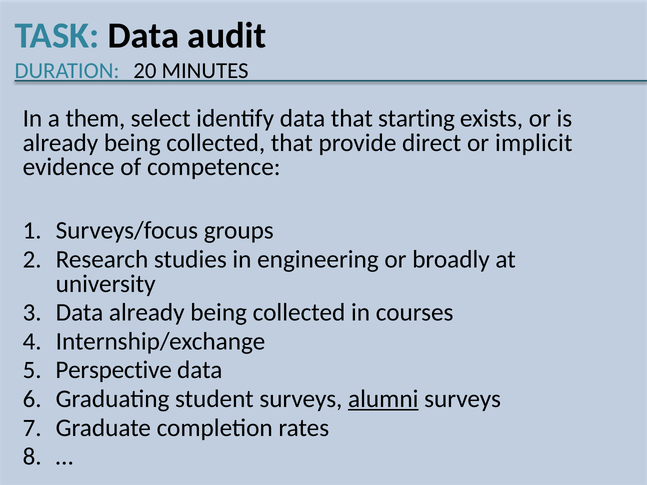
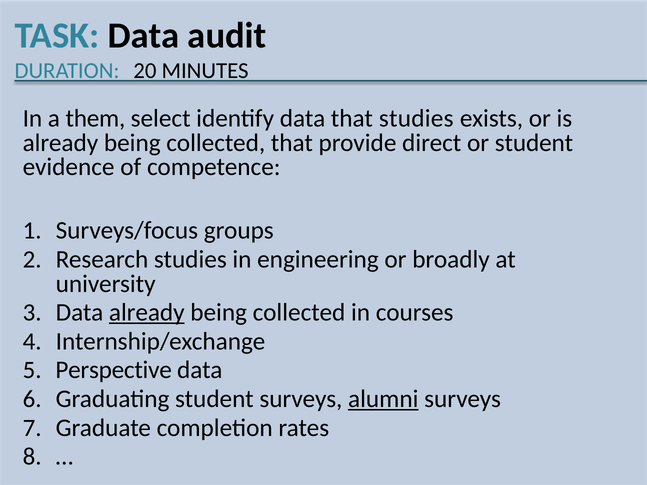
that starting: starting -> studies (416, 118)
or implicit: implicit -> student (534, 143)
already underline: none -> present (147, 313)
